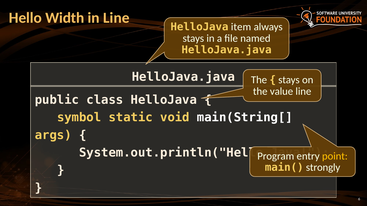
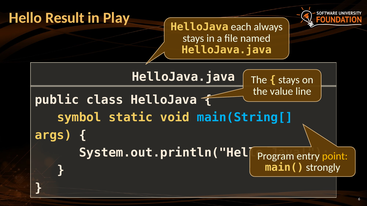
Width: Width -> Result (65, 18)
in Line: Line -> Play (116, 18)
item: item -> each (241, 27)
main(String[ colour: white -> light blue (245, 118)
